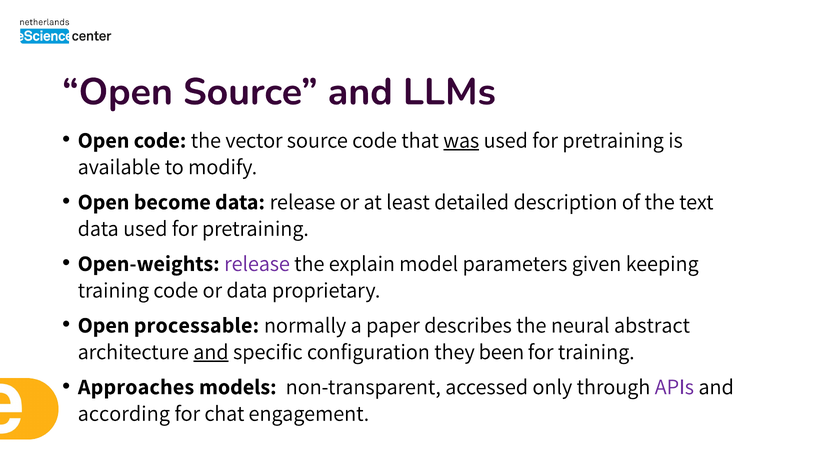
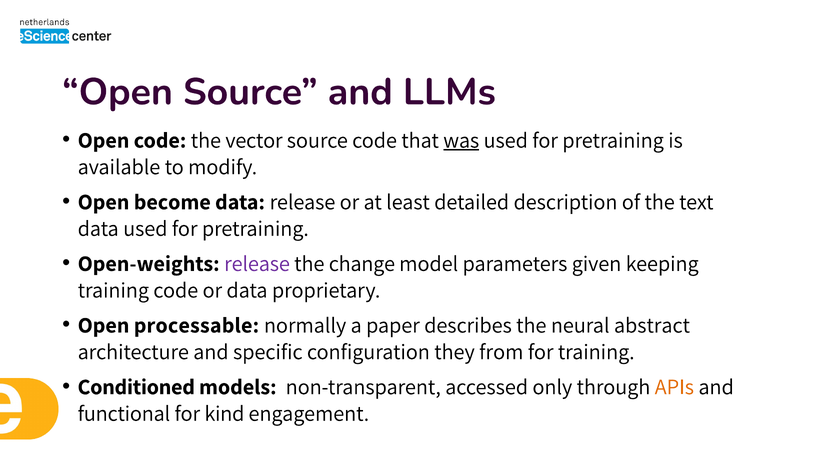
explain: explain -> change (362, 264)
and underline: present -> none (211, 352)
been: been -> from (501, 352)
Approaches: Approaches -> Conditioned (136, 387)
APIs colour: purple -> orange (674, 387)
according: according -> functional (124, 414)
chat: chat -> kind (224, 414)
